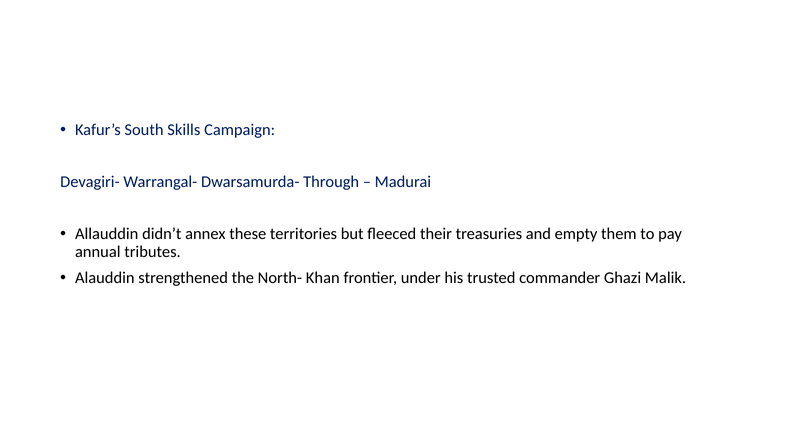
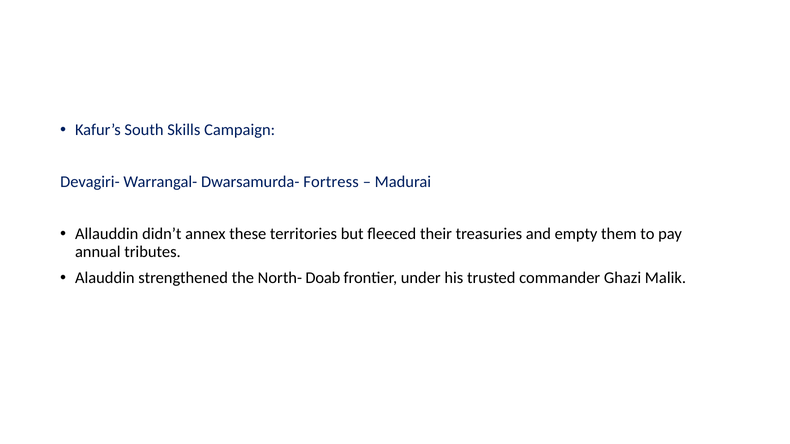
Through: Through -> Fortress (331, 182)
Khan: Khan -> Doab (323, 278)
